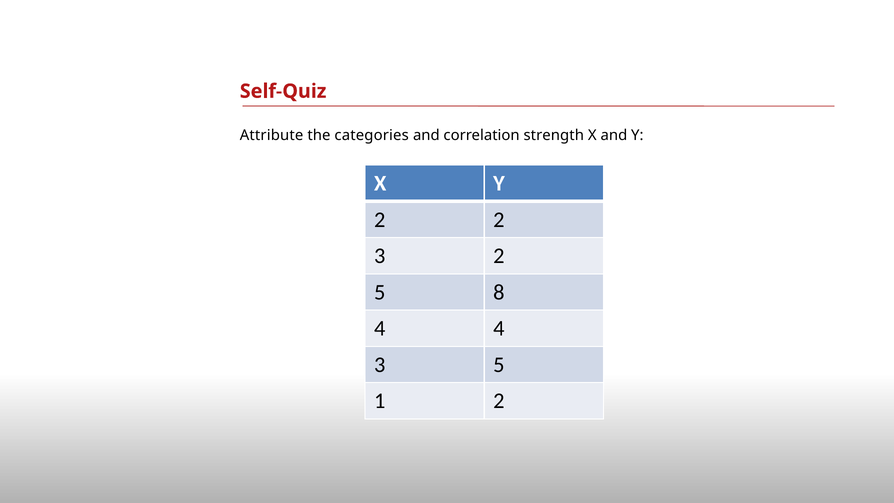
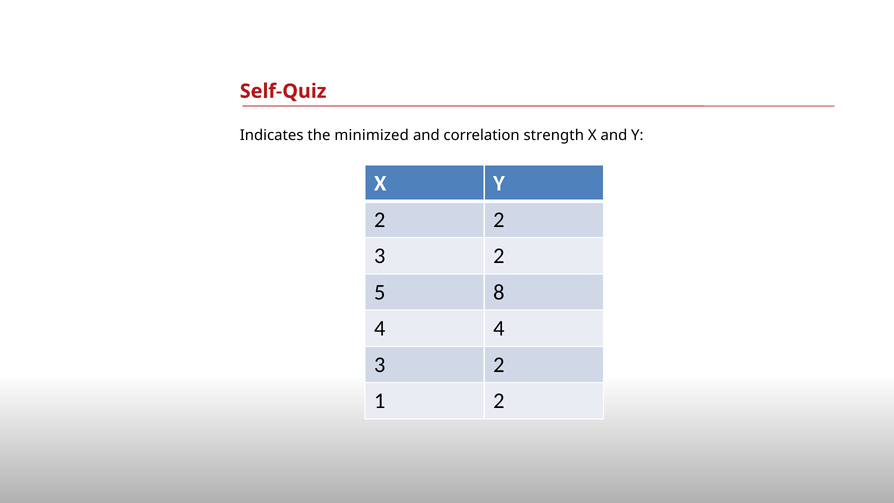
Attribute: Attribute -> Indicates (272, 135)
categories: categories -> minimized (372, 135)
5: 5 -> 2 (499, 365)
